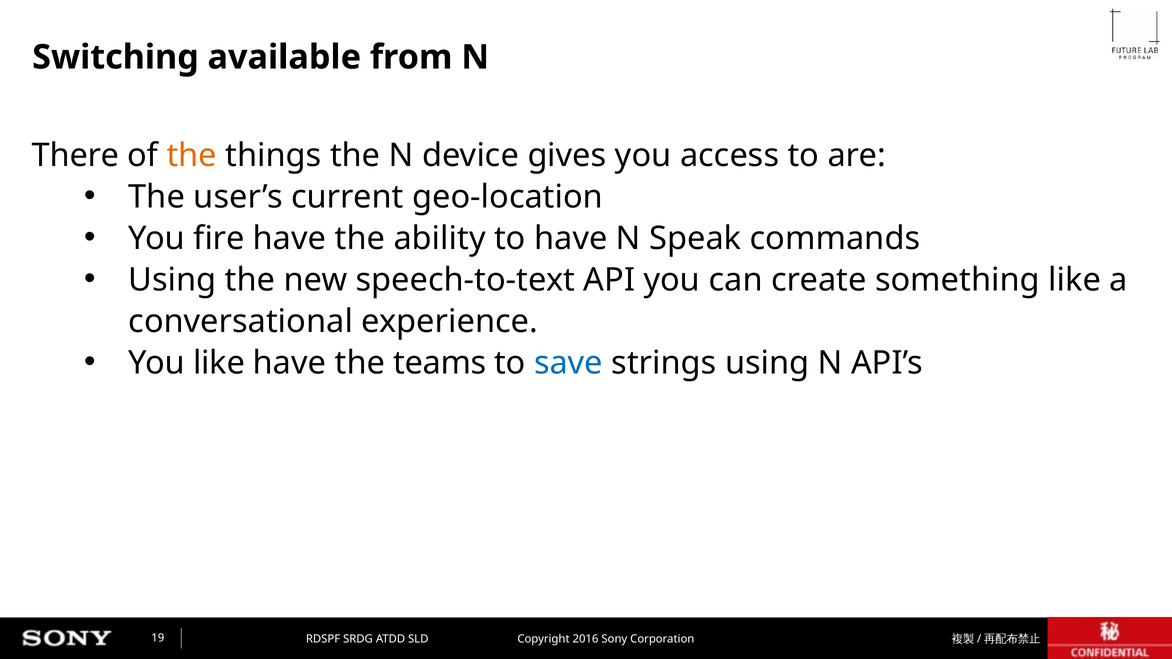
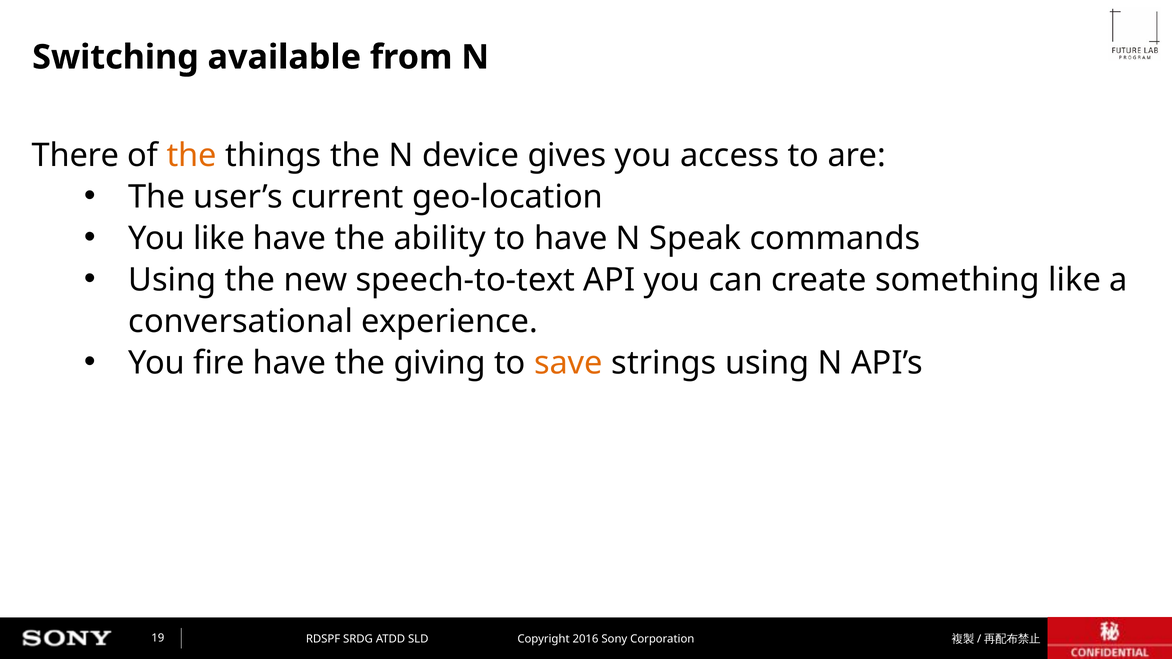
You fire: fire -> like (219, 239)
You like: like -> fire (219, 363)
teams: teams -> giving (440, 363)
save colour: blue -> orange (568, 363)
